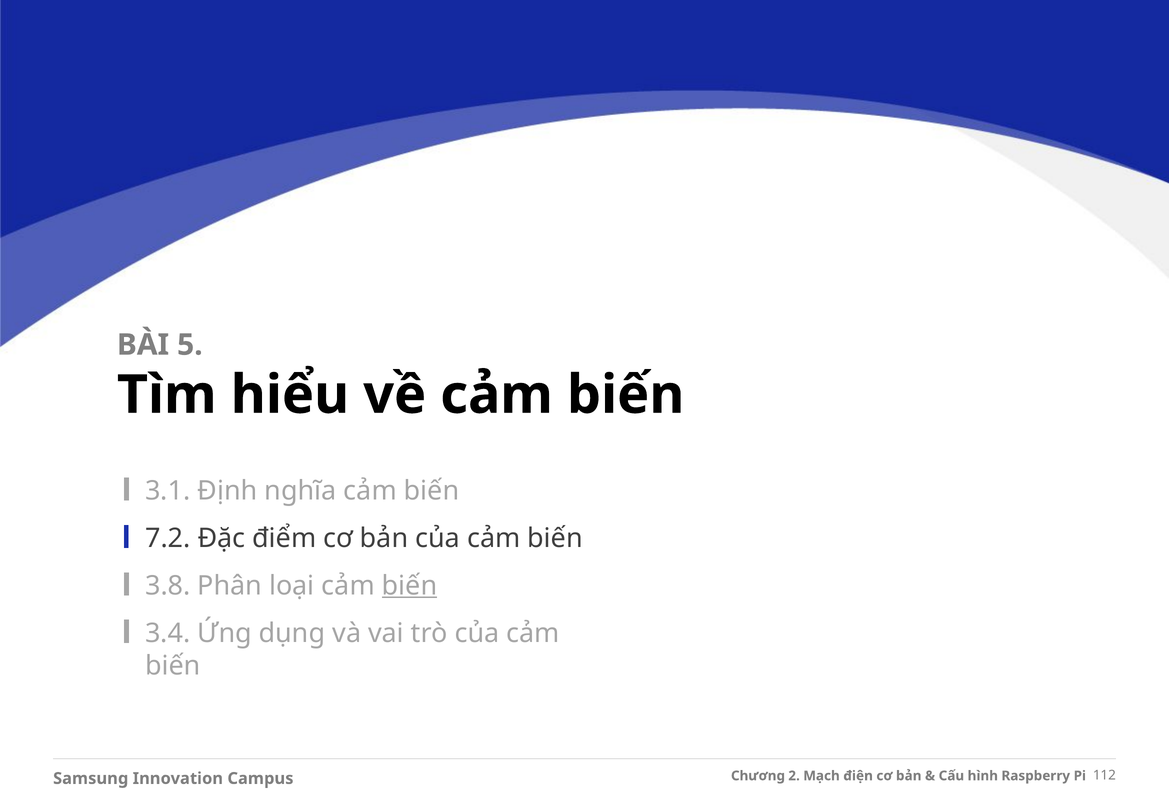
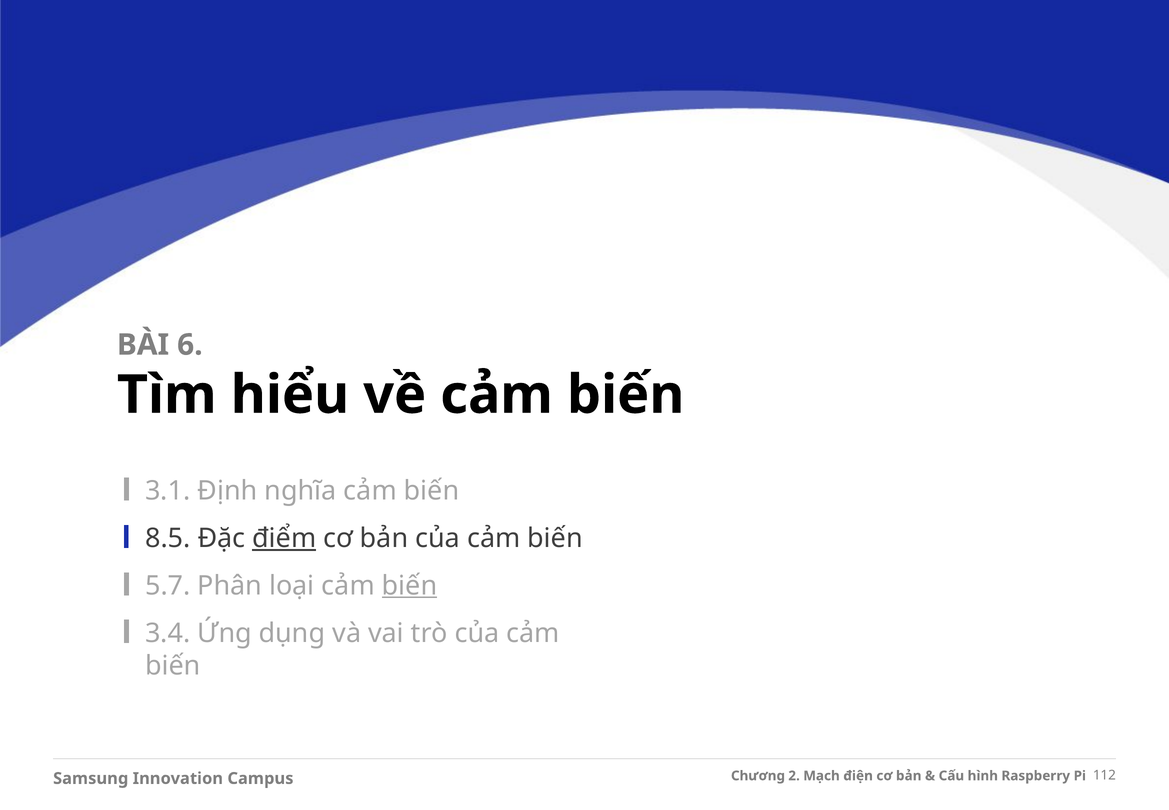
5: 5 -> 6 (190, 345)
7.2: 7.2 -> 8.5 (168, 538)
điểm underline: none -> present (284, 538)
3.8: 3.8 -> 5.7 (168, 585)
